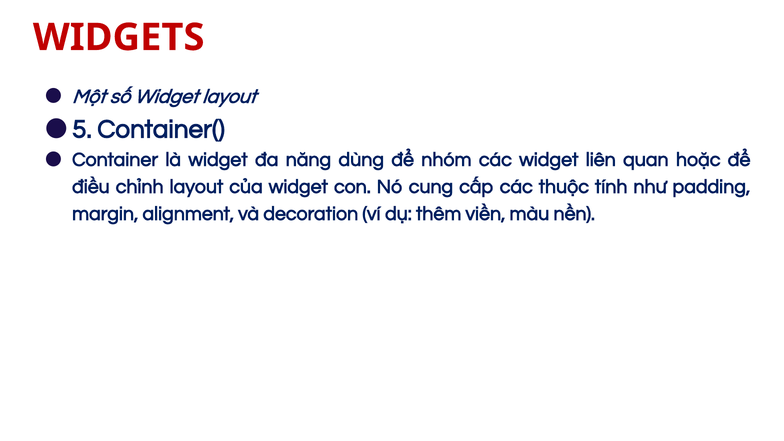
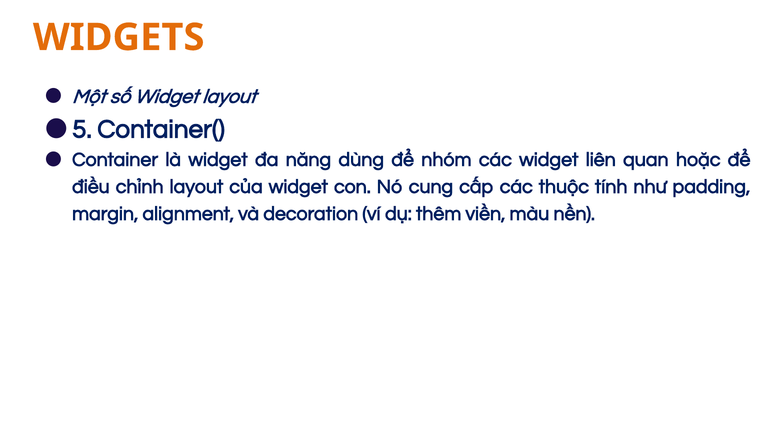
WIDGETS colour: red -> orange (119, 37)
